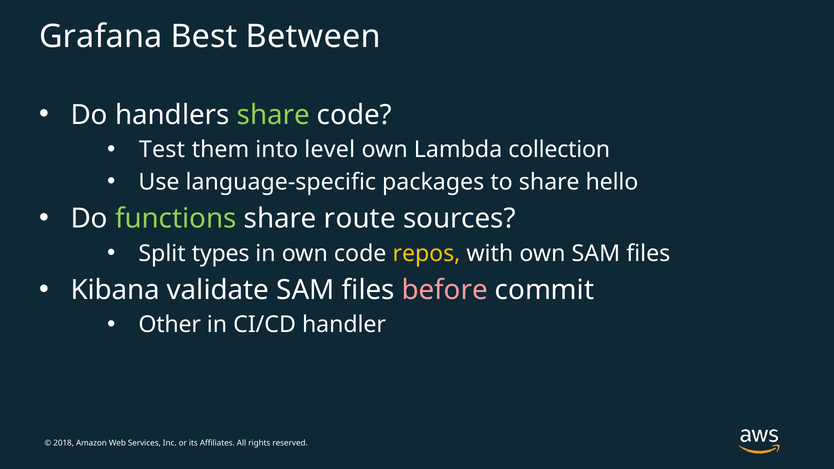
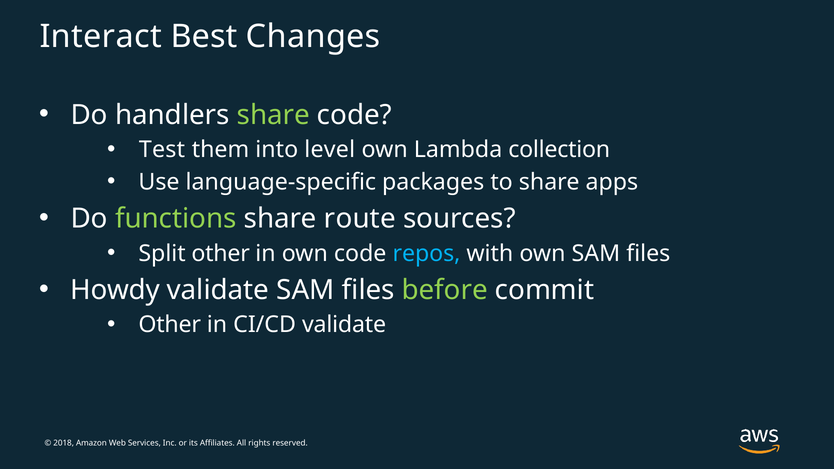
Grafana: Grafana -> Interact (101, 36)
Between: Between -> Changes (313, 36)
hello: hello -> apps (612, 182)
Split types: types -> other (221, 254)
repos colour: yellow -> light blue (426, 254)
Kibana: Kibana -> Howdy (115, 290)
before colour: pink -> light green (445, 290)
CI/CD handler: handler -> validate (344, 325)
